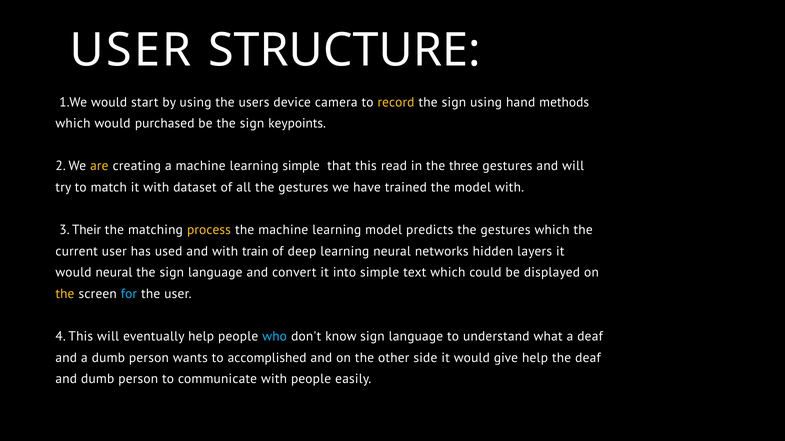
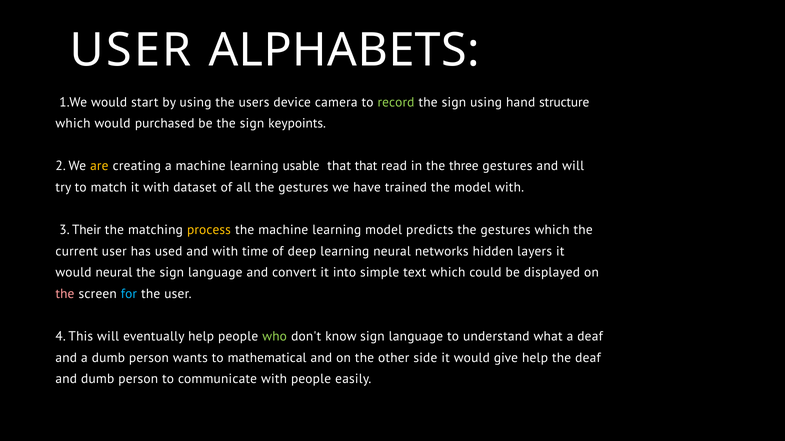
STRUCTURE: STRUCTURE -> ALPHABETS (344, 50)
record colour: yellow -> light green (396, 102)
methods: methods -> structure (564, 102)
learning simple: simple -> usable (301, 166)
that this: this -> that (366, 166)
train: train -> time (255, 252)
the colour: yellow -> pink (65, 294)
who colour: light blue -> light green (275, 337)
accomplished: accomplished -> mathematical (267, 358)
